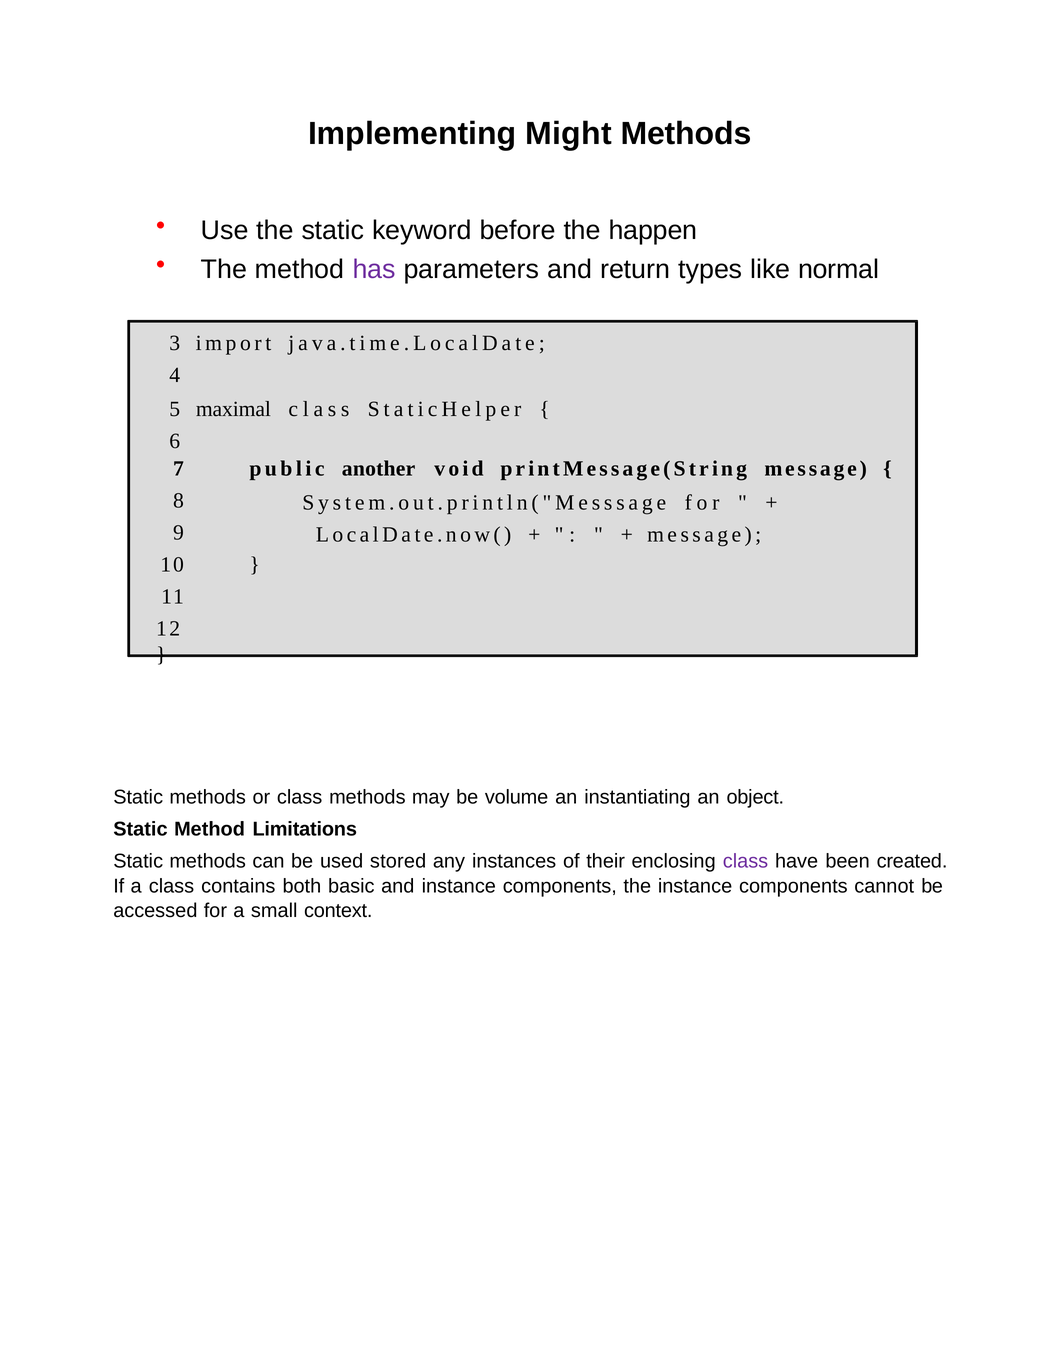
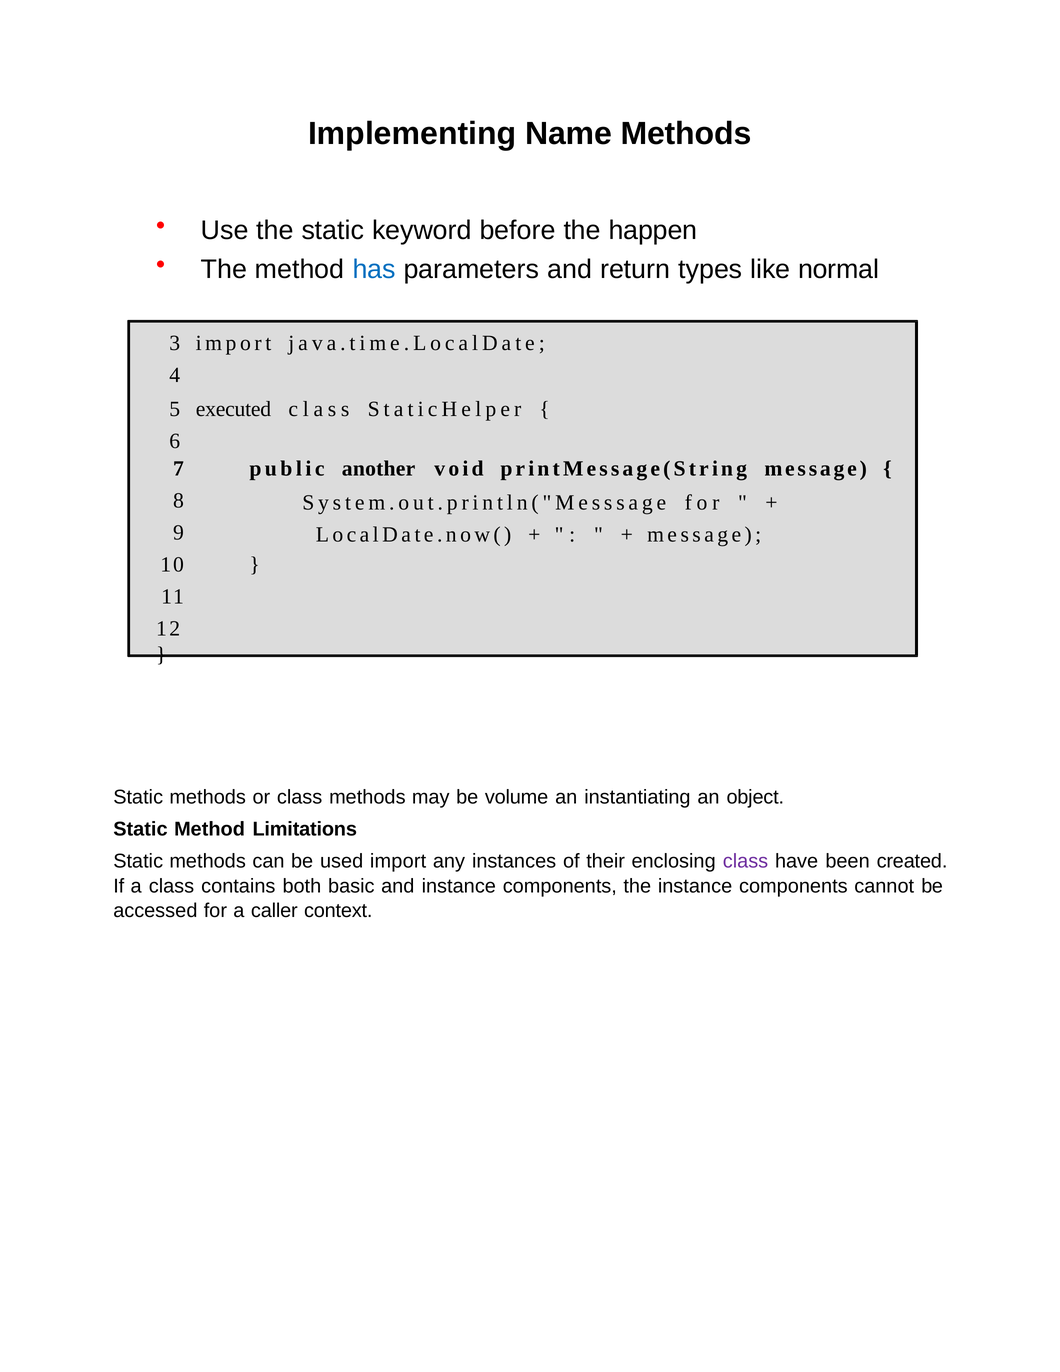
Might: Might -> Name (569, 133)
has colour: purple -> blue (374, 269)
maximal: maximal -> executed (233, 409)
used stored: stored -> import (398, 861)
small: small -> caller (274, 910)
